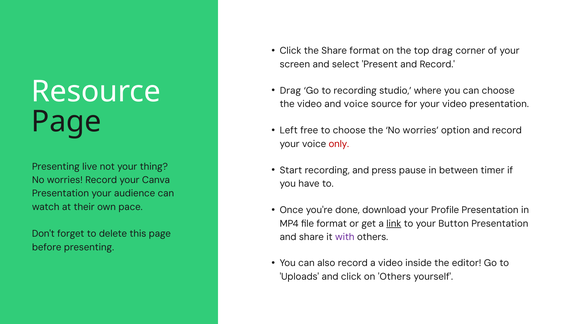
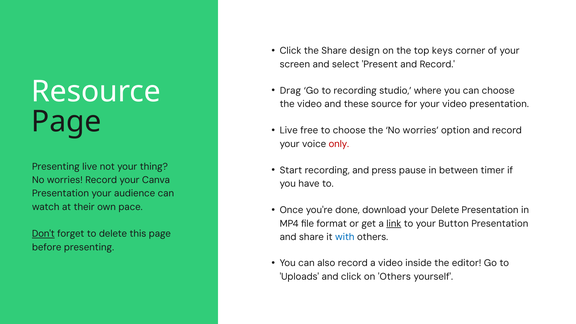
Share format: format -> design (365, 51)
top drag: drag -> keys (442, 51)
and voice: voice -> these (356, 104)
Left: Left -> Live (289, 130)
your Profile: Profile -> Delete (445, 210)
Don't underline: none -> present (43, 234)
with colour: purple -> blue (345, 237)
